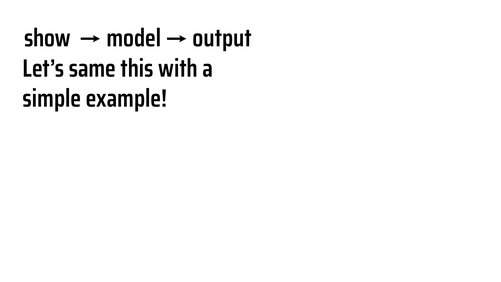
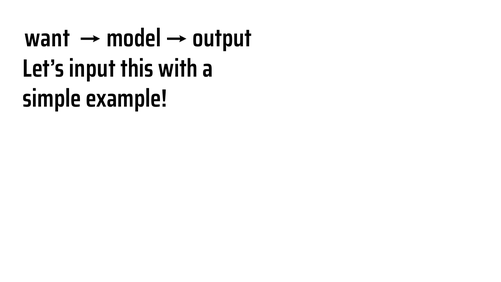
show: show -> want (47, 38)
same: same -> input (92, 68)
